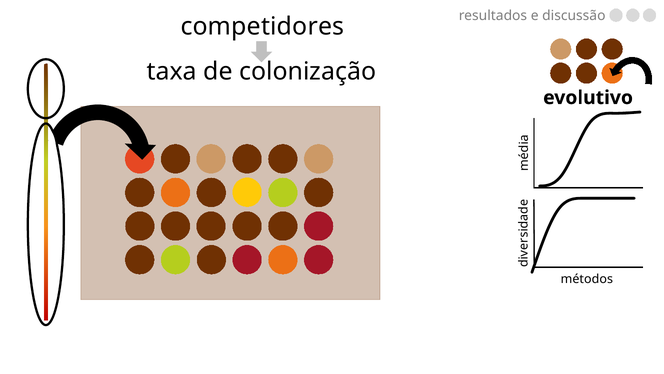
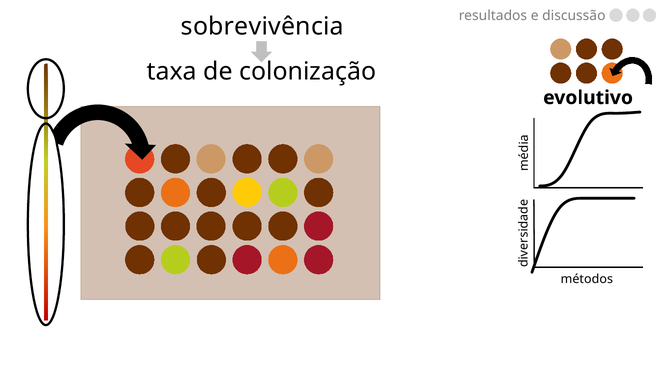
competidores: competidores -> sobrevivência (262, 26)
